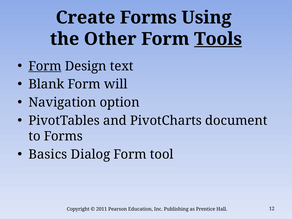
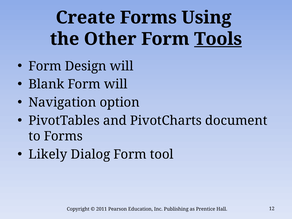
Form underline: present -> none (45, 66)
Design text: text -> will (122, 66)
Basics: Basics -> Likely (48, 154)
